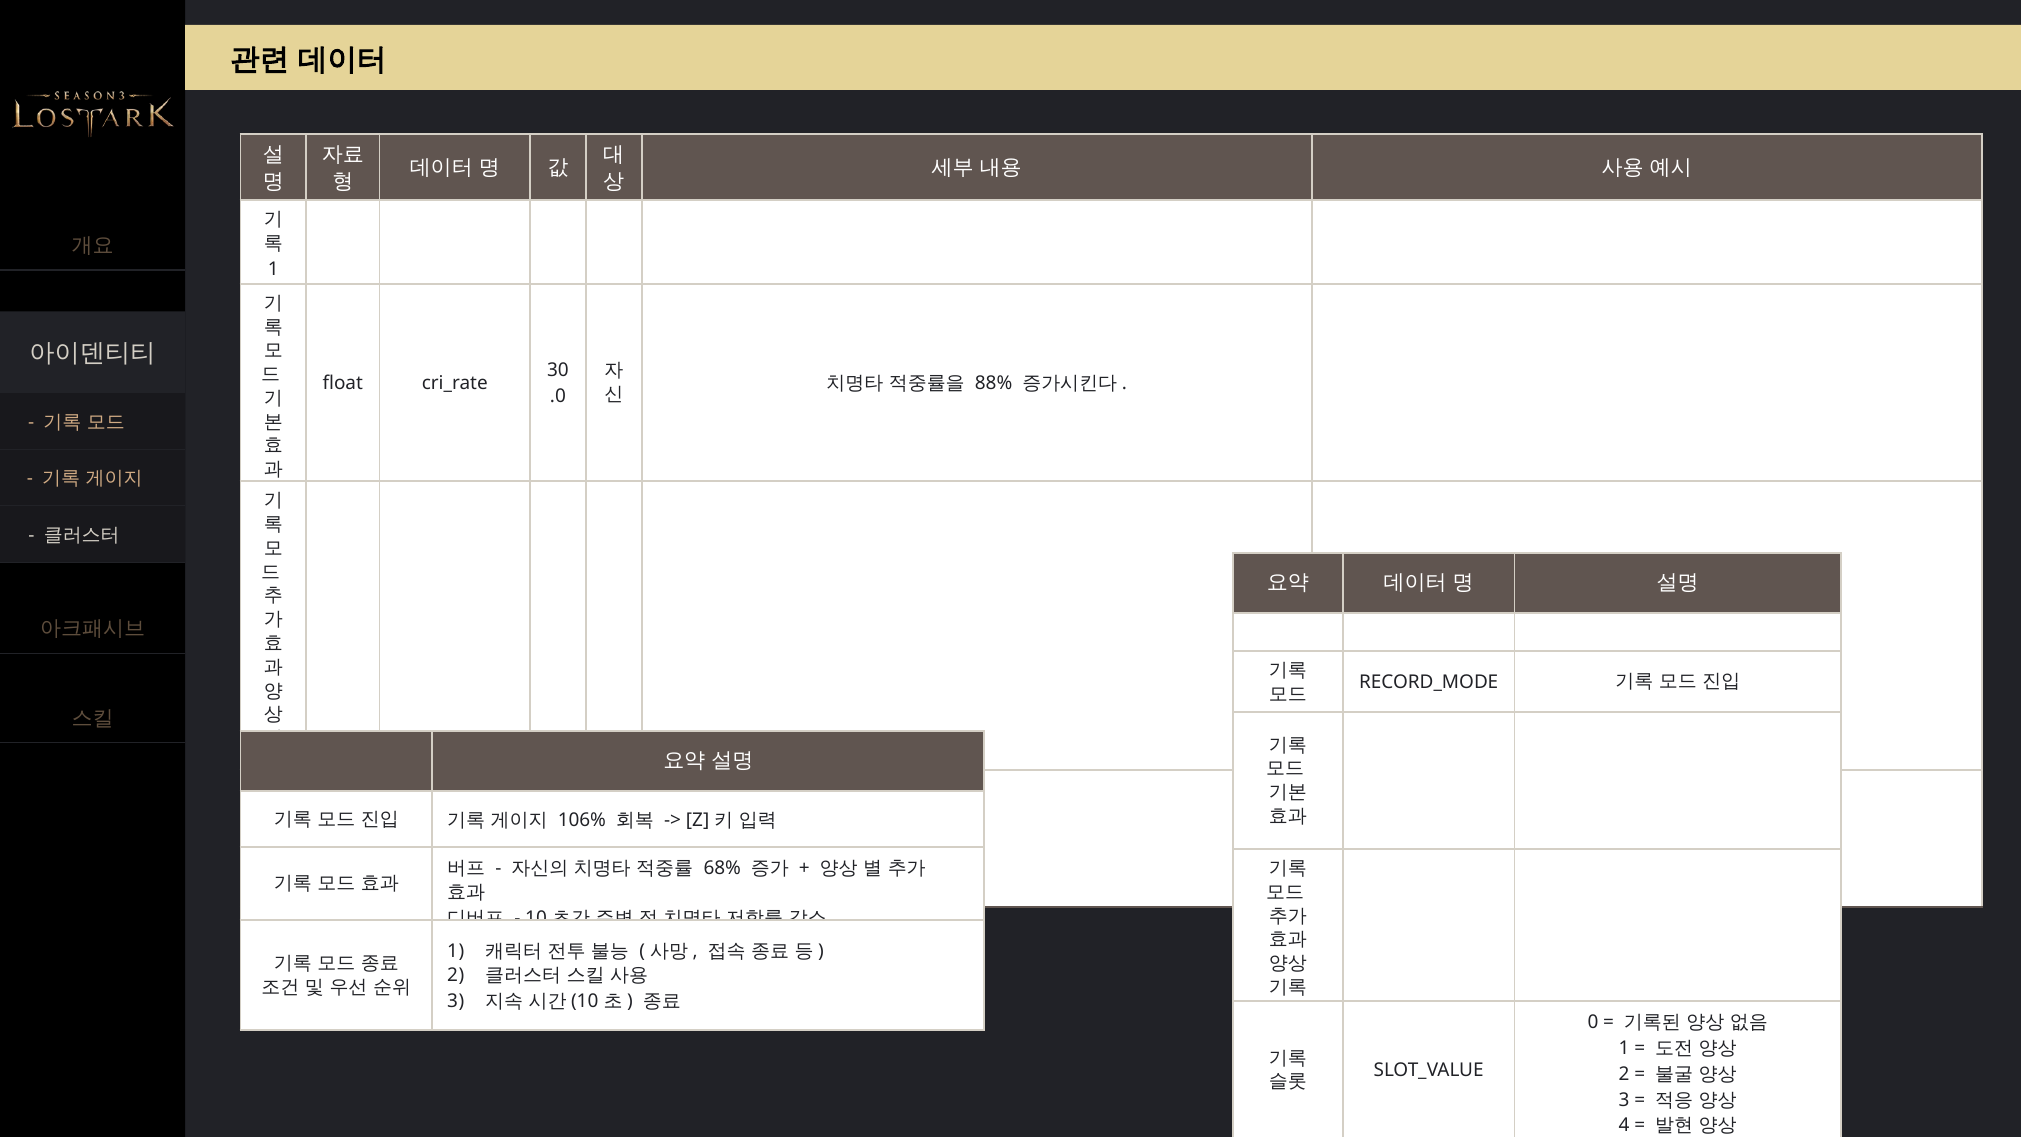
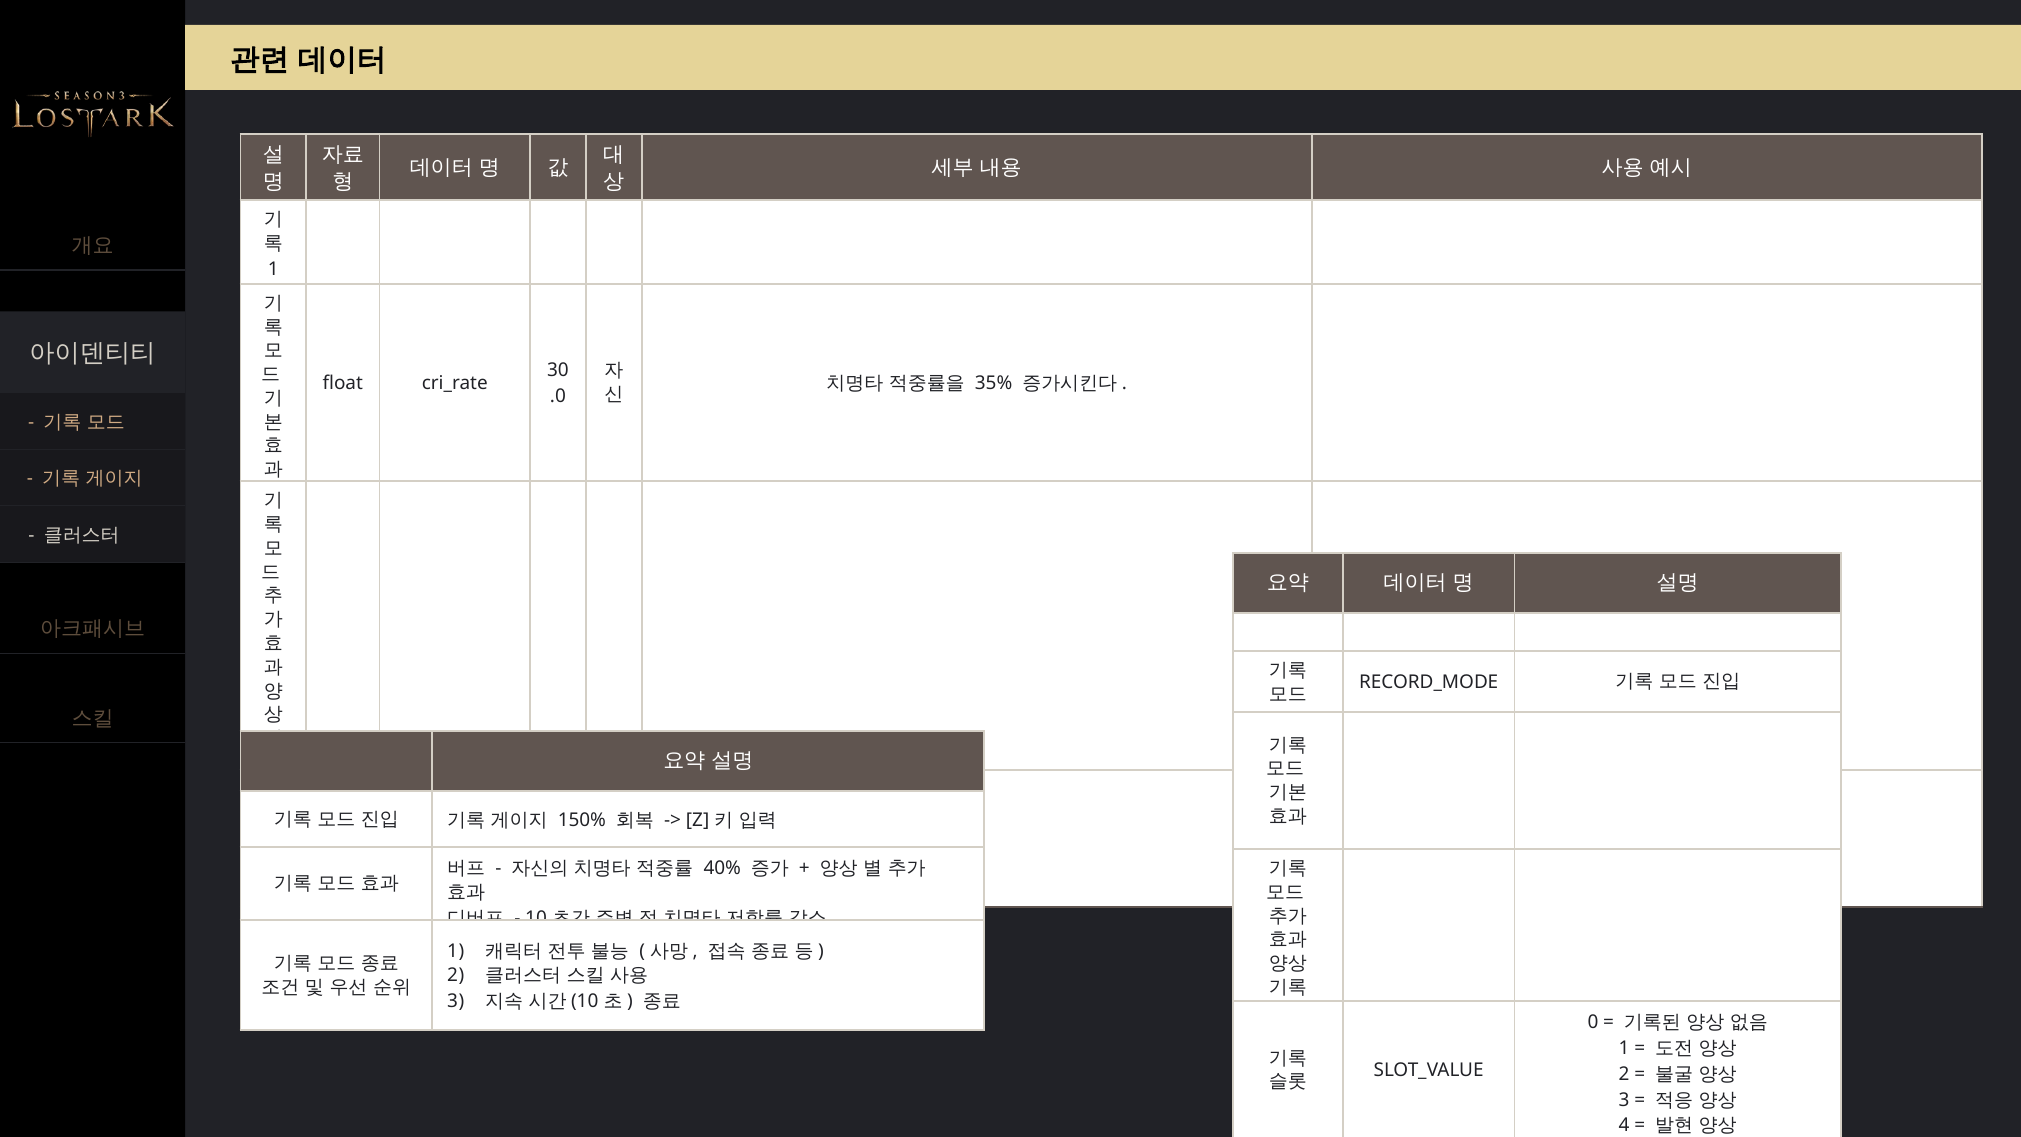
88%: 88% -> 35% (994, 383)
106%: 106% -> 150% (582, 820)
68%: 68% -> 40% (722, 869)
